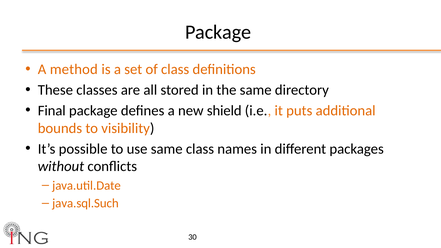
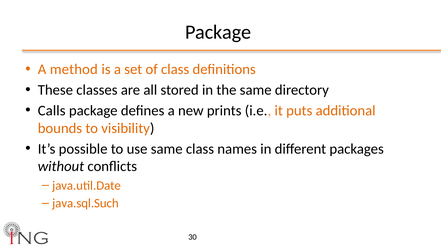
Final: Final -> Calls (52, 111)
shield: shield -> prints (224, 111)
